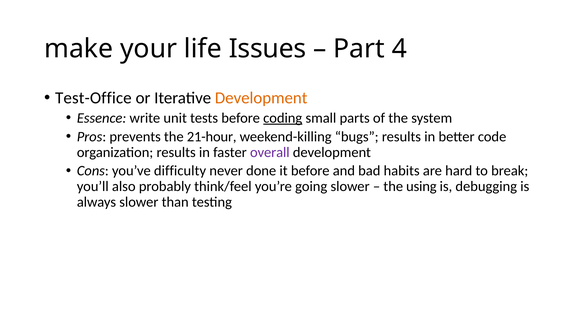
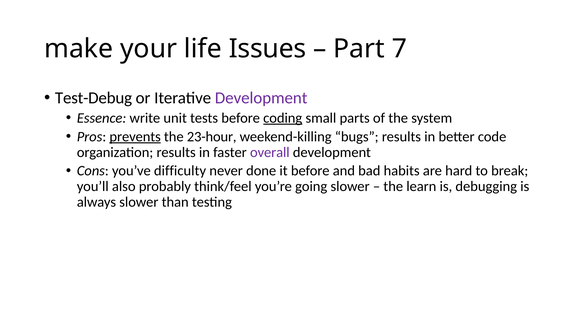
4: 4 -> 7 (399, 49)
Test-Office: Test-Office -> Test-Debug (94, 98)
Development colour: orange -> purple (261, 98)
prevents underline: none -> present (135, 137)
21-hour: 21-hour -> 23-hour (212, 137)
using: using -> learn (421, 187)
